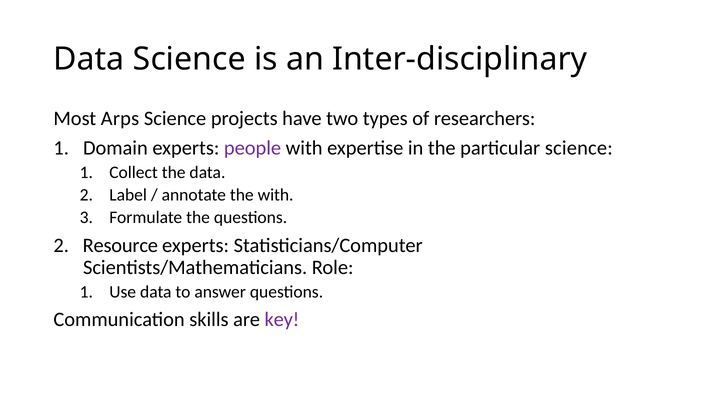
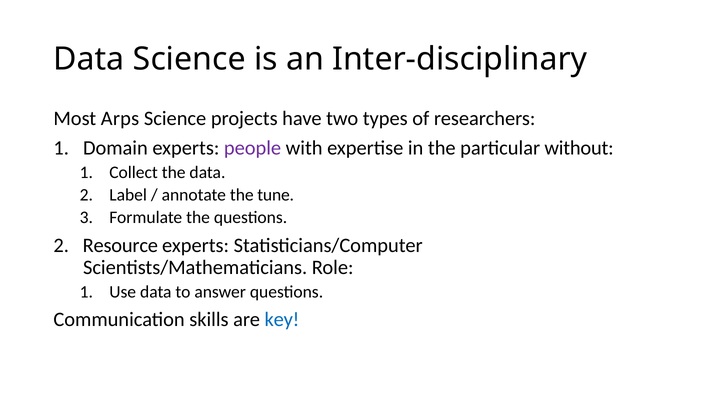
particular science: science -> without (579, 148)
the with: with -> tune (276, 195)
key colour: purple -> blue (282, 319)
